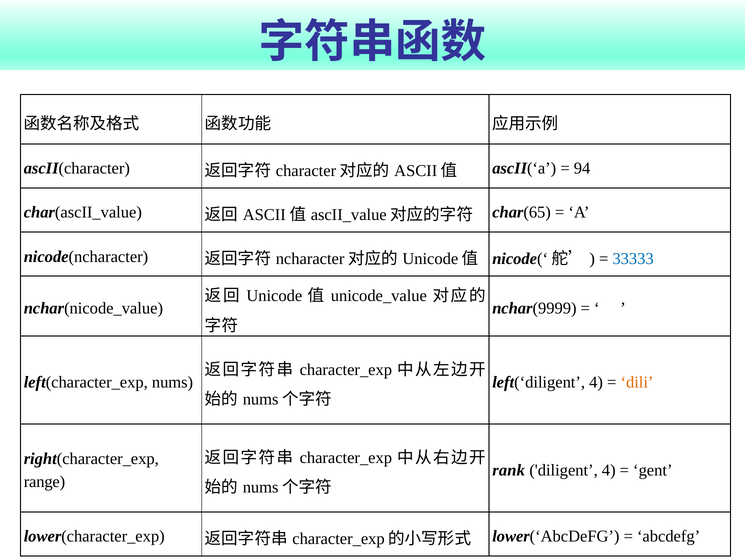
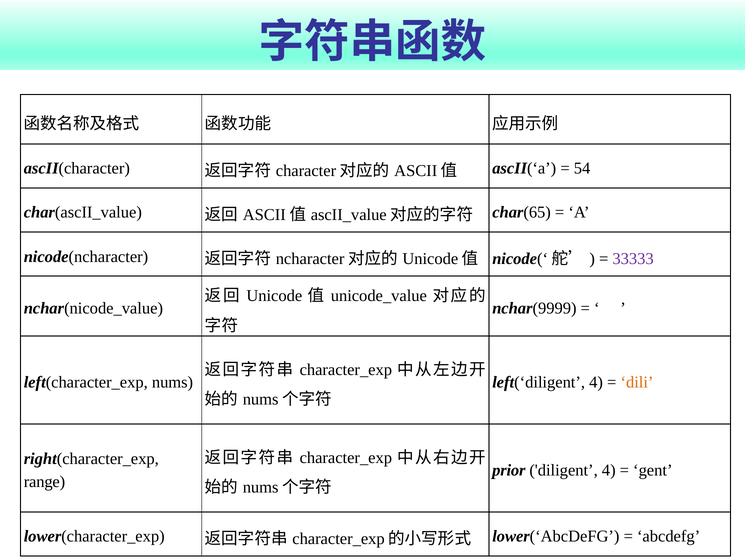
94: 94 -> 54 (582, 168)
33333 colour: blue -> purple (633, 259)
rank: rank -> prior (509, 470)
